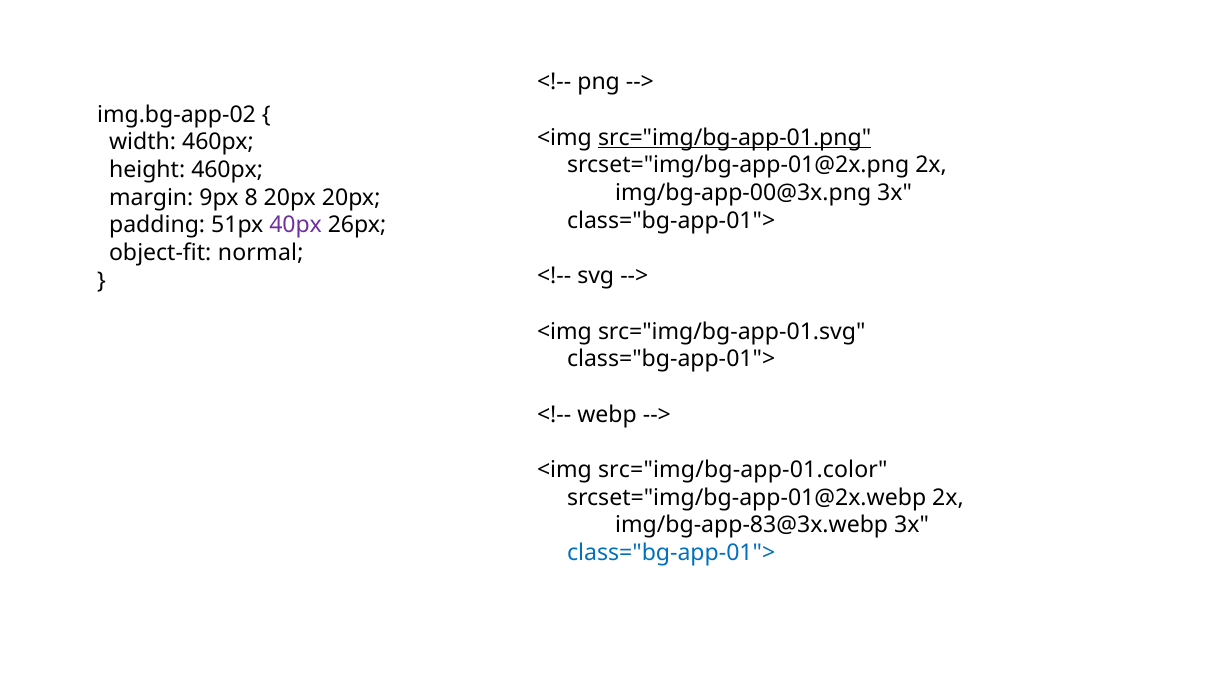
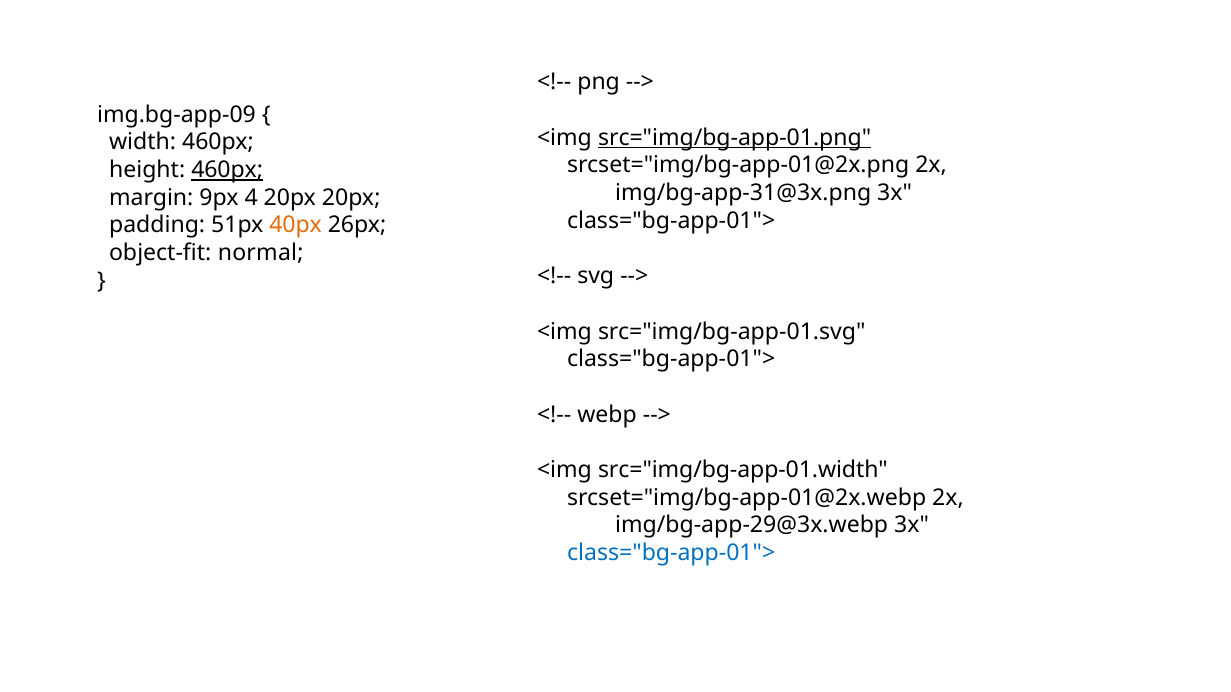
img.bg-app-02: img.bg-app-02 -> img.bg-app-09 (177, 115)
460px underline: none -> present (227, 170)
img/bg-app-00@3x.png: img/bg-app-00@3x.png -> img/bg-app-31@3x.png (743, 193)
8: 8 -> 4 (251, 198)
40px colour: purple -> orange (296, 225)
src="img/bg-app-01.color: src="img/bg-app-01.color -> src="img/bg-app-01.width (743, 470)
img/bg-app-83@3x.webp: img/bg-app-83@3x.webp -> img/bg-app-29@3x.webp (752, 525)
